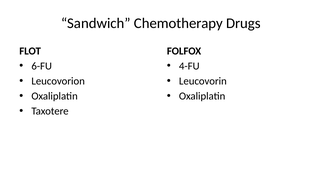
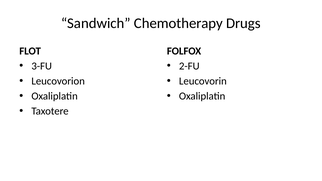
6-FU: 6-FU -> 3-FU (42, 66)
4-FU: 4-FU -> 2-FU (189, 66)
